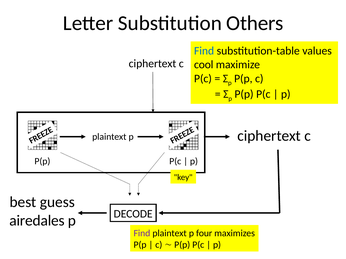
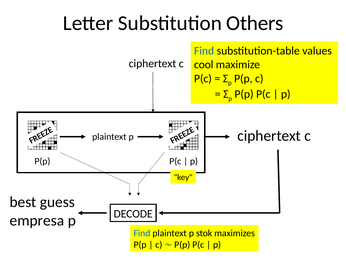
airedales: airedales -> empresa (37, 221)
Find colour: purple -> blue (142, 234)
four: four -> stok (204, 234)
